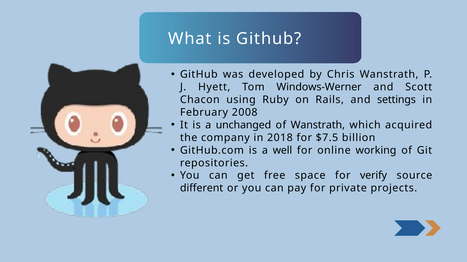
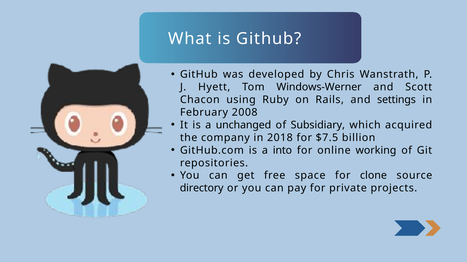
of Wanstrath: Wanstrath -> Subsidiary (318, 125)
well: well -> into (282, 151)
verify: verify -> clone (373, 176)
different: different -> directory (202, 189)
